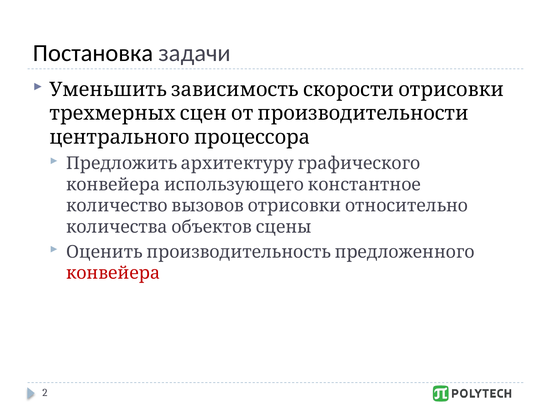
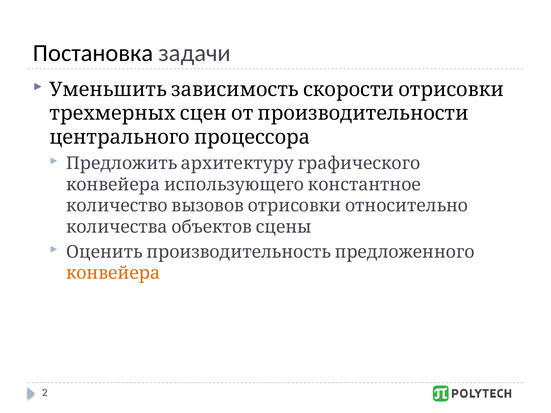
конвейера colour: red -> orange (113, 273)
